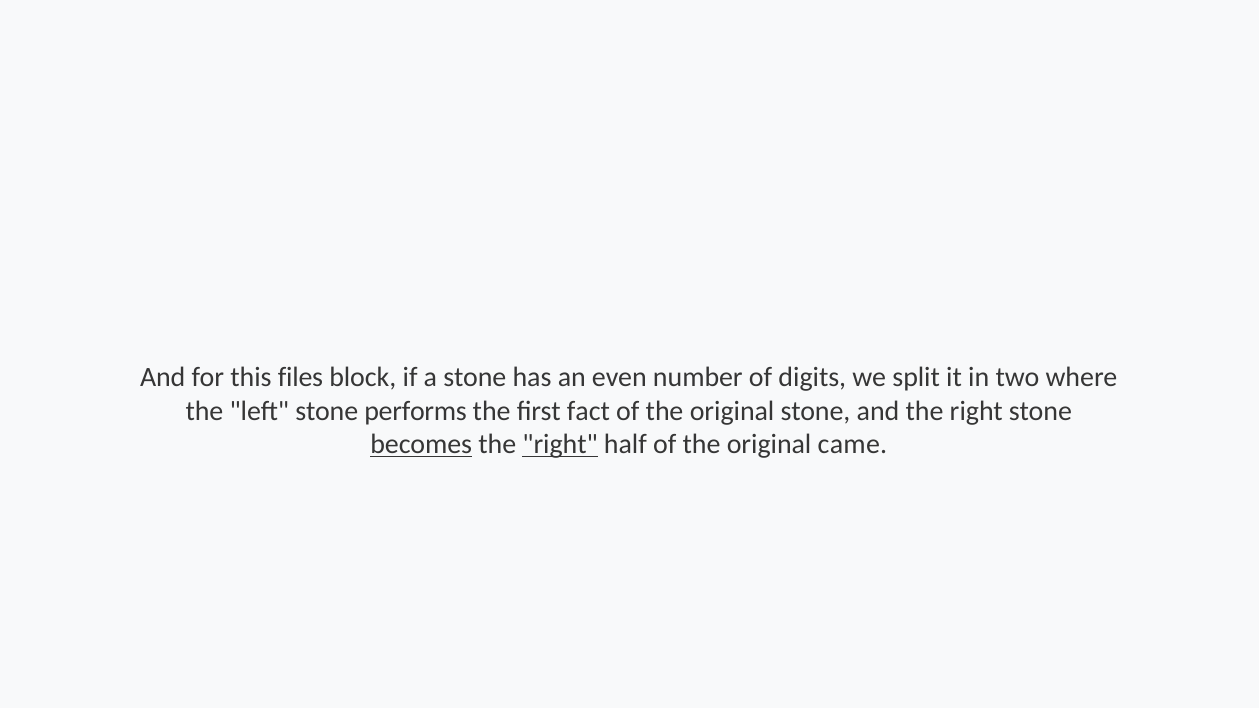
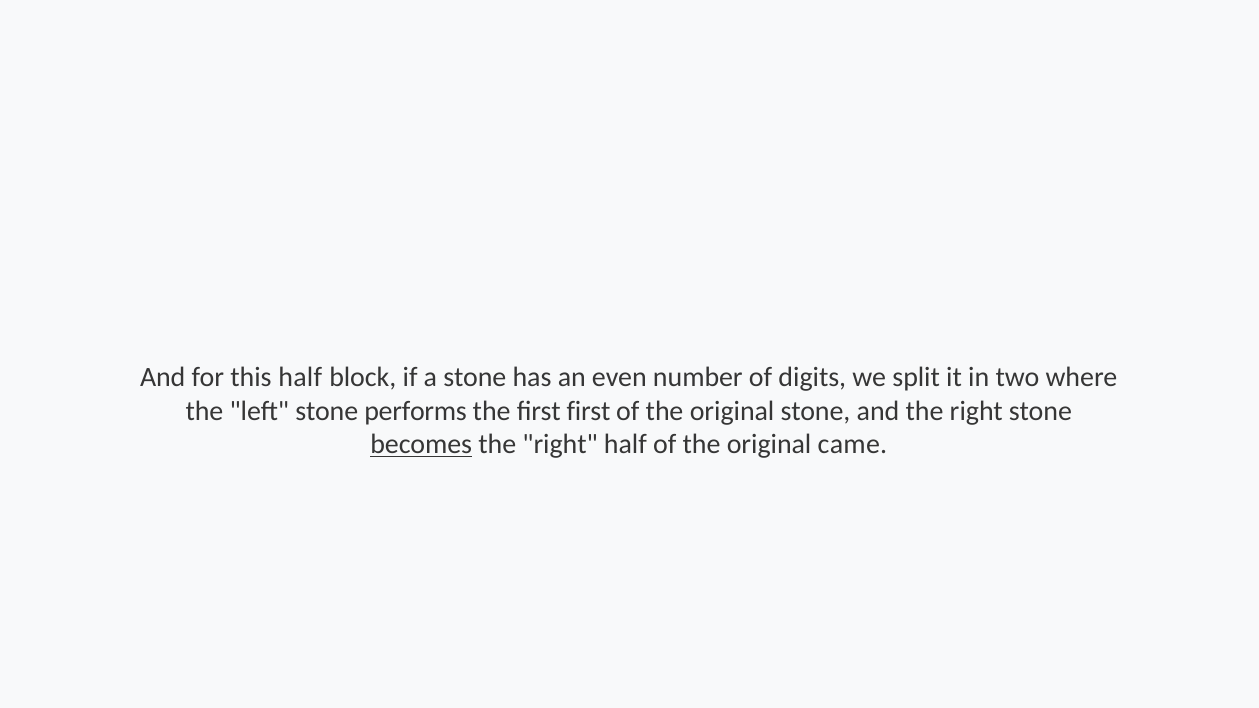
this files: files -> half (300, 377)
first fact: fact -> first (589, 411)
right underline: present -> none (560, 445)
